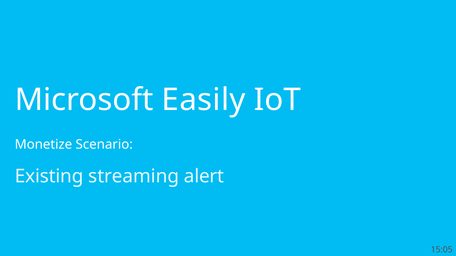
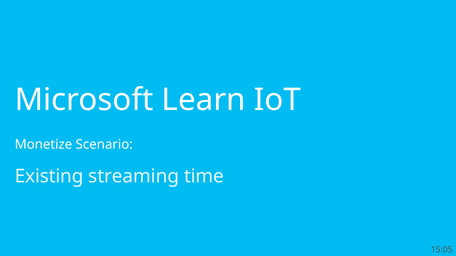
Easily: Easily -> Learn (204, 100)
alert: alert -> time (204, 177)
